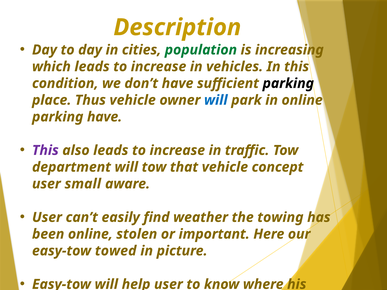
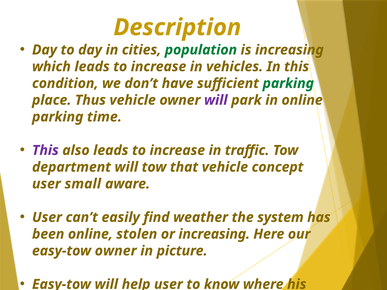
parking colour: black -> green (288, 83)
will colour: blue -> purple (216, 100)
parking have: have -> time (104, 117)
towing: towing -> system (280, 217)
or important: important -> increasing (214, 234)
easy-tow towed: towed -> owner (116, 251)
